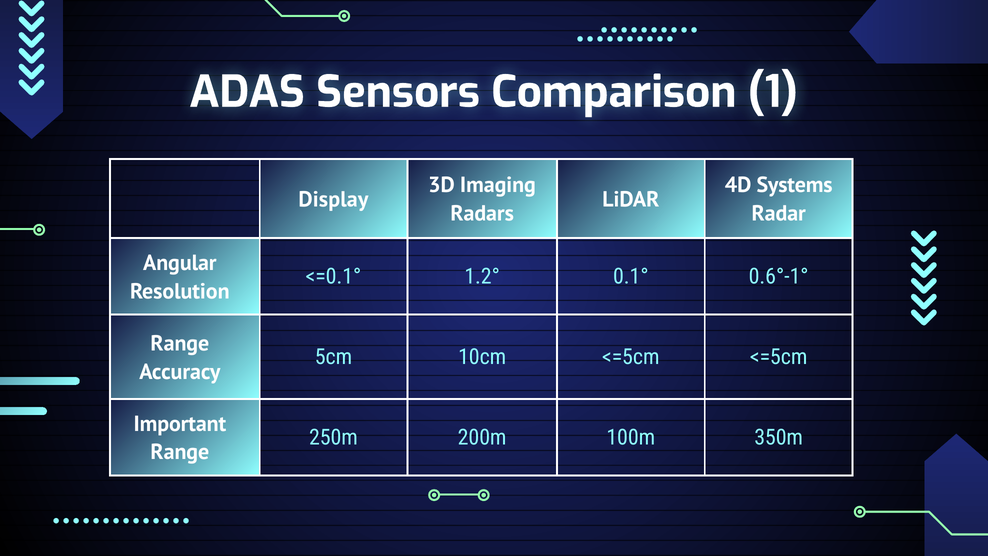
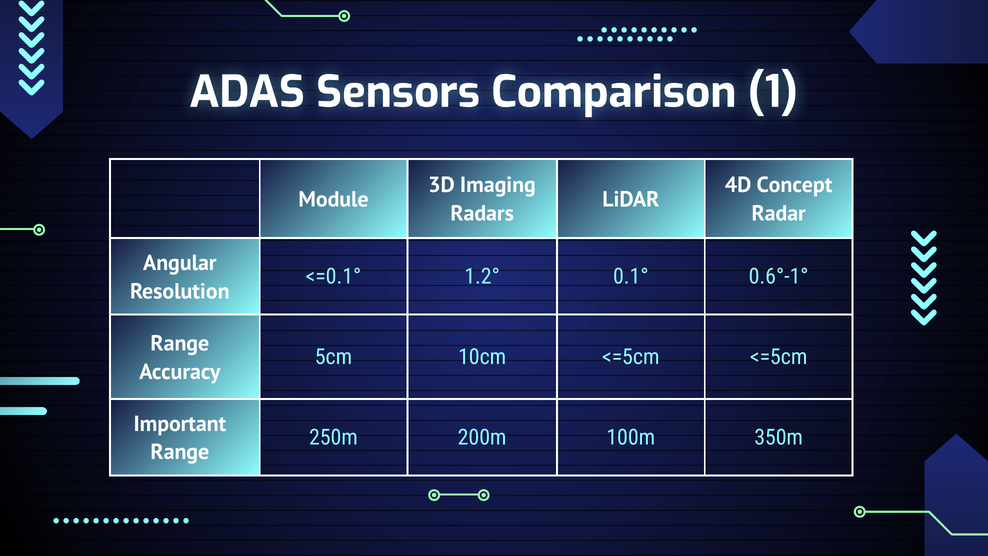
Systems: Systems -> Concept (794, 185)
Display: Display -> Module (334, 199)
